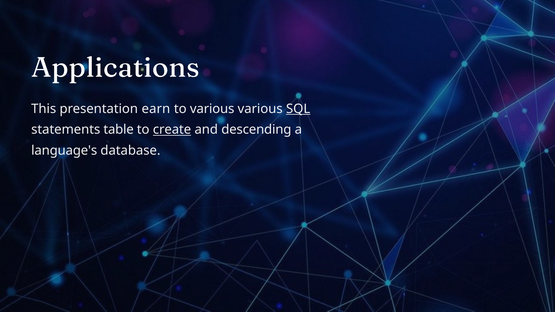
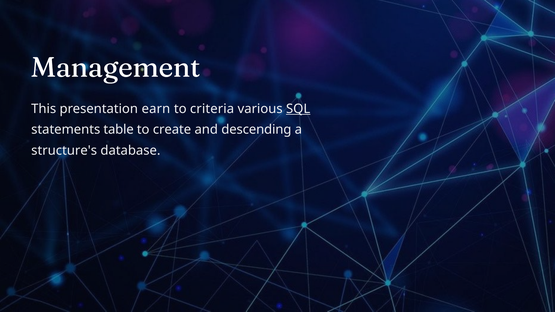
Applications: Applications -> Management (116, 68)
to various: various -> criteria (212, 109)
create underline: present -> none (172, 130)
language's: language's -> structure's (64, 151)
